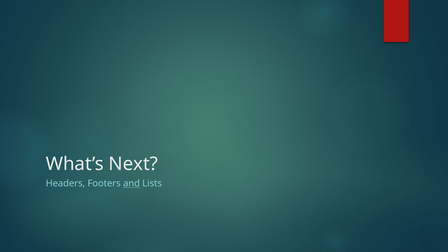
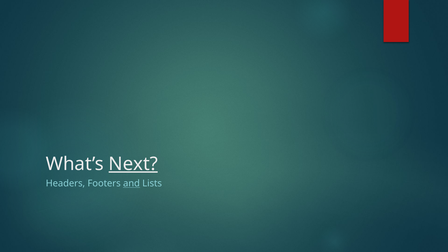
Next underline: none -> present (133, 164)
